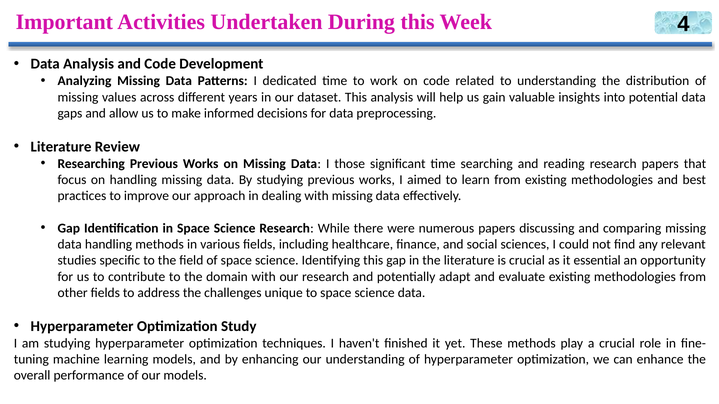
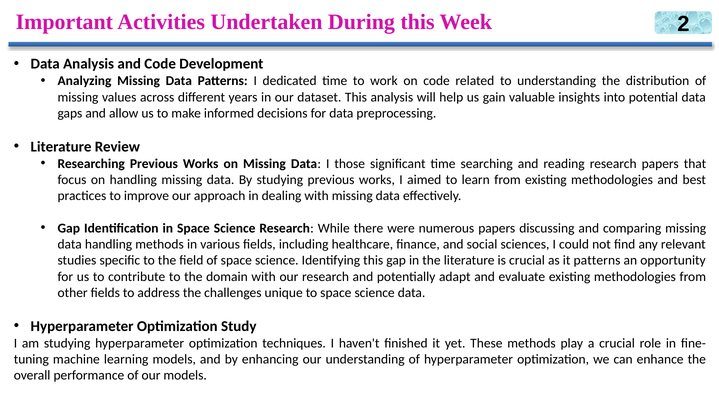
4: 4 -> 2 (683, 24)
it essential: essential -> patterns (597, 261)
